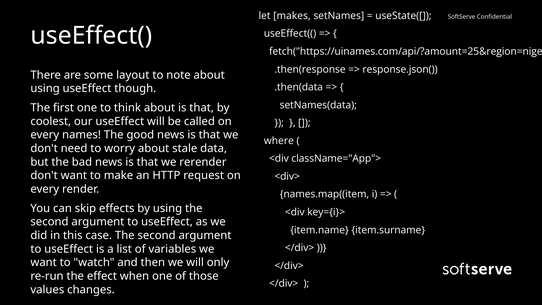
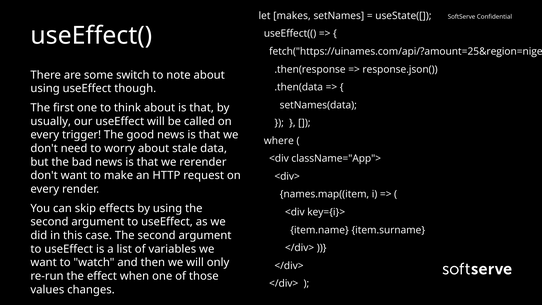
layout: layout -> switch (133, 75)
coolest: coolest -> usually (51, 121)
names: names -> trigger (82, 135)
